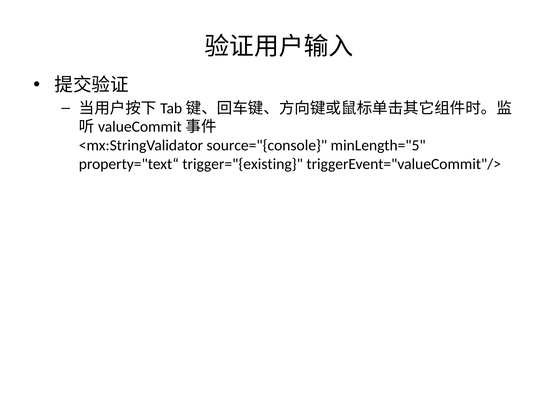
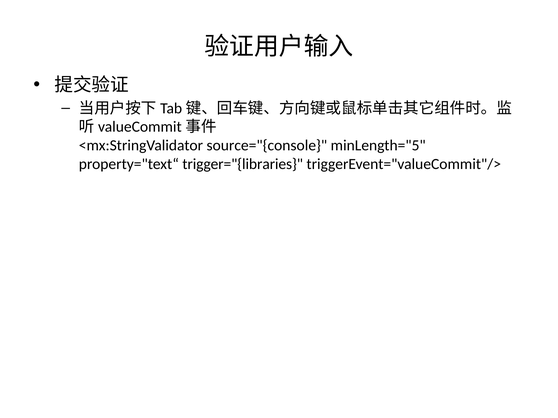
trigger="{existing: trigger="{existing -> trigger="{libraries (243, 164)
